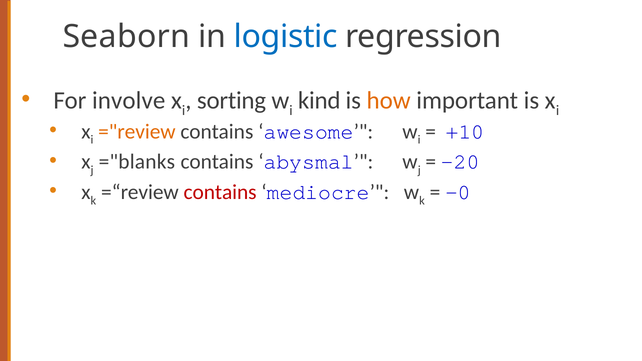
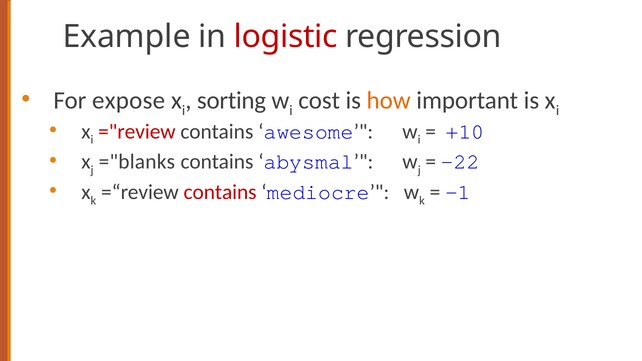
Seaborn: Seaborn -> Example (127, 37)
logistic colour: blue -> red (286, 37)
involve: involve -> expose (129, 101)
kind: kind -> cost (319, 101)
="review colour: orange -> red (137, 132)
-20: -20 -> -22 (460, 162)
-0: -0 -> -1 (458, 192)
